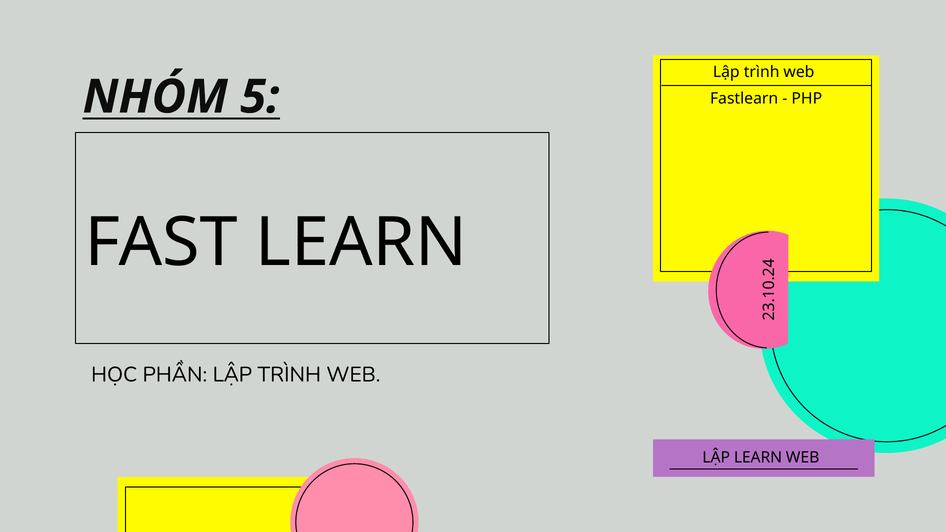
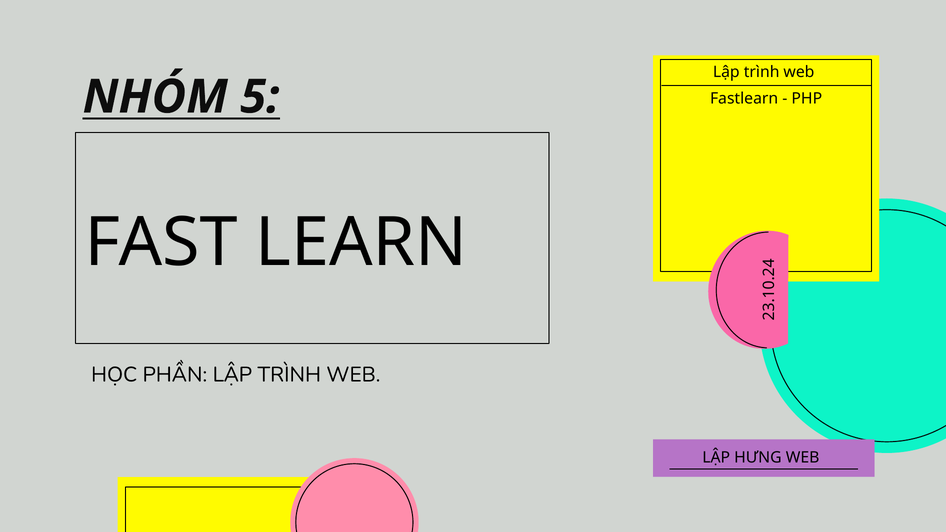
LẬP LEARN: LEARN -> HƯNG (758, 458)
